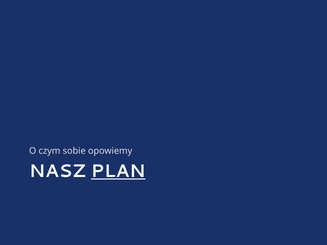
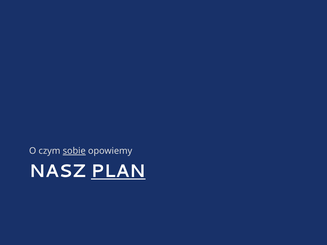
sobie underline: none -> present (74, 151)
